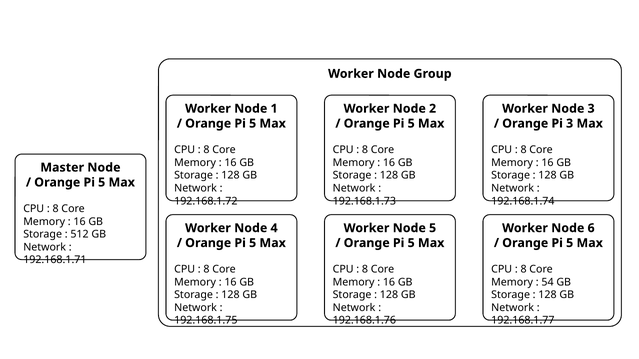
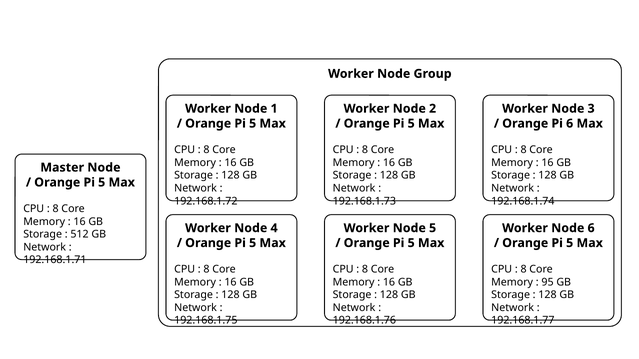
Pi 3: 3 -> 6 (570, 124)
54: 54 -> 95 (548, 283)
